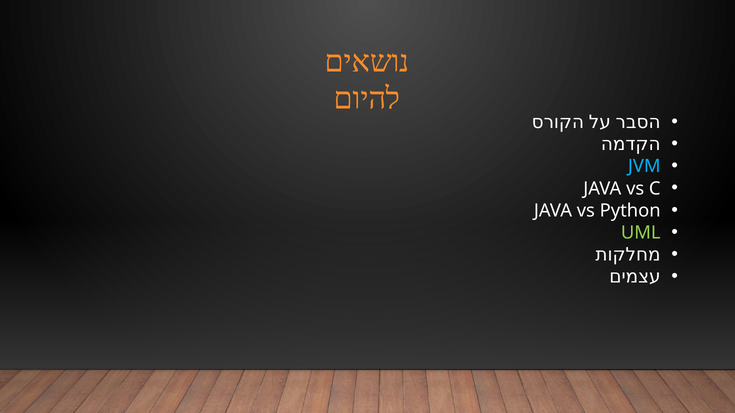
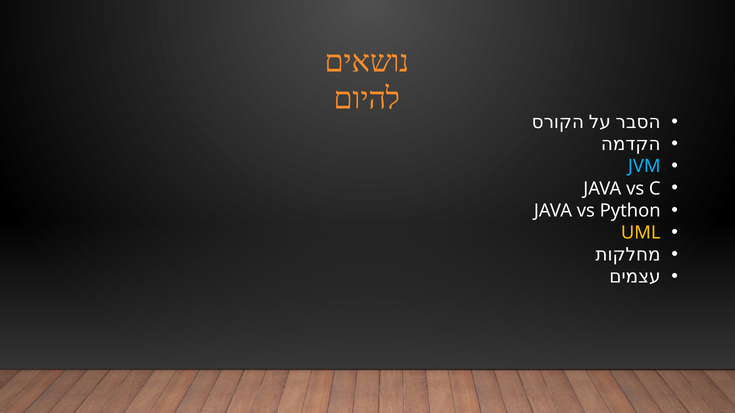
UML colour: light green -> yellow (641, 233)
